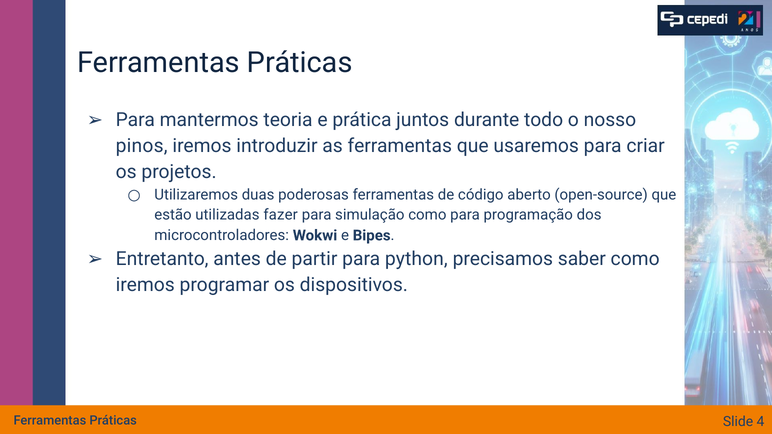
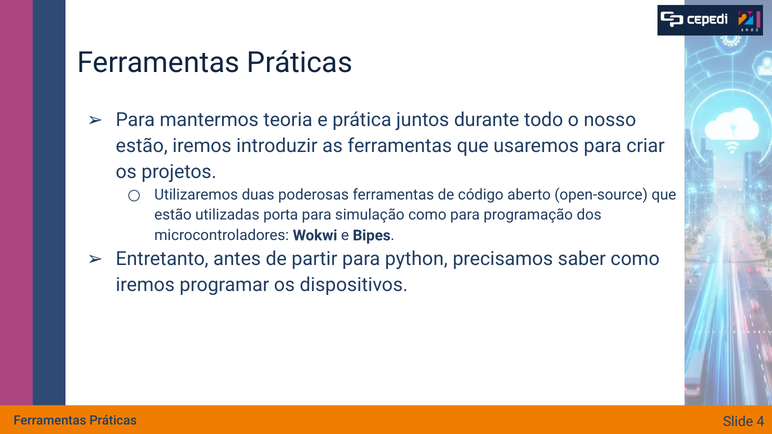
pinos: pinos -> estão (142, 146)
fazer: fazer -> porta (281, 215)
